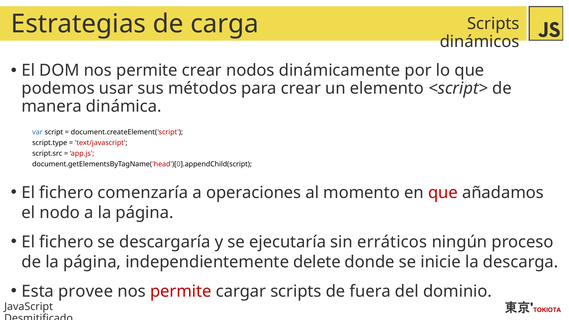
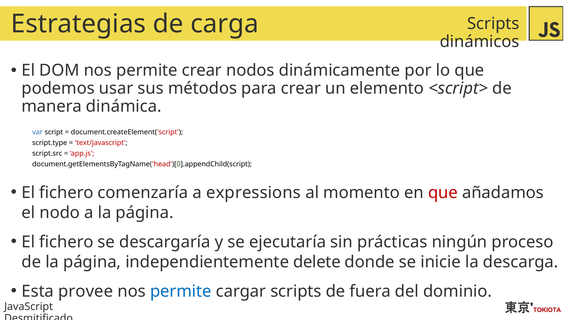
operaciones: operaciones -> expressions (254, 193)
erráticos: erráticos -> prácticas (392, 242)
permite colour: red -> blue (181, 291)
